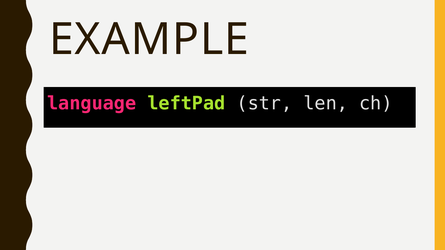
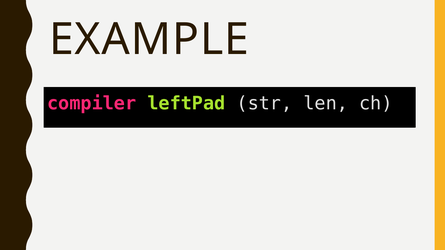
language: language -> compiler (92, 104)
